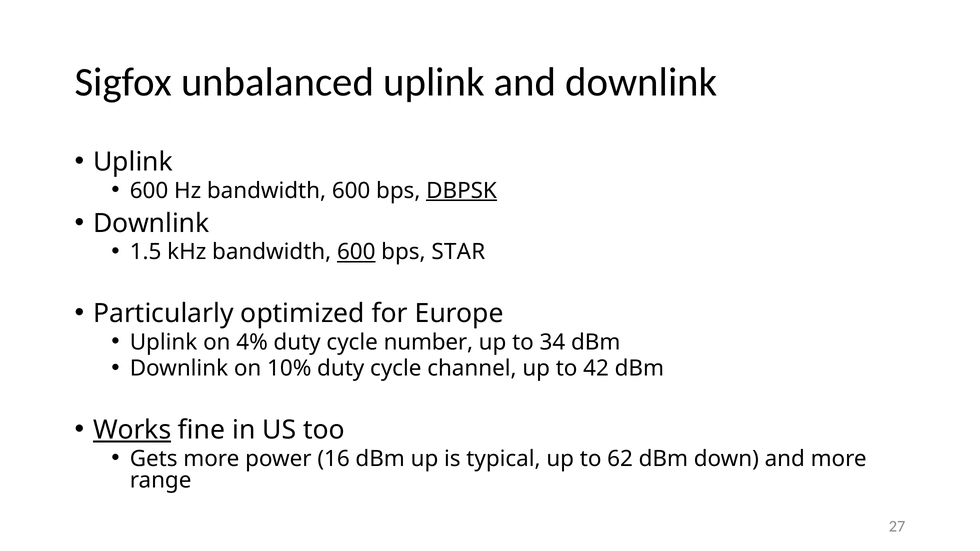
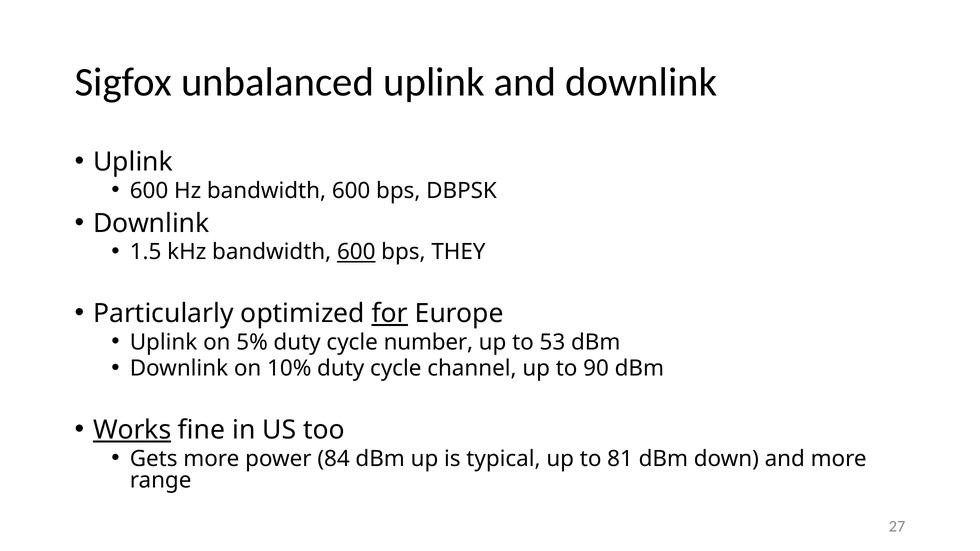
DBPSK underline: present -> none (462, 191)
STAR: STAR -> THEY (458, 252)
for underline: none -> present (390, 314)
4%: 4% -> 5% (252, 342)
34: 34 -> 53 (552, 342)
42: 42 -> 90 (596, 369)
16: 16 -> 84 (334, 459)
62: 62 -> 81 (620, 459)
